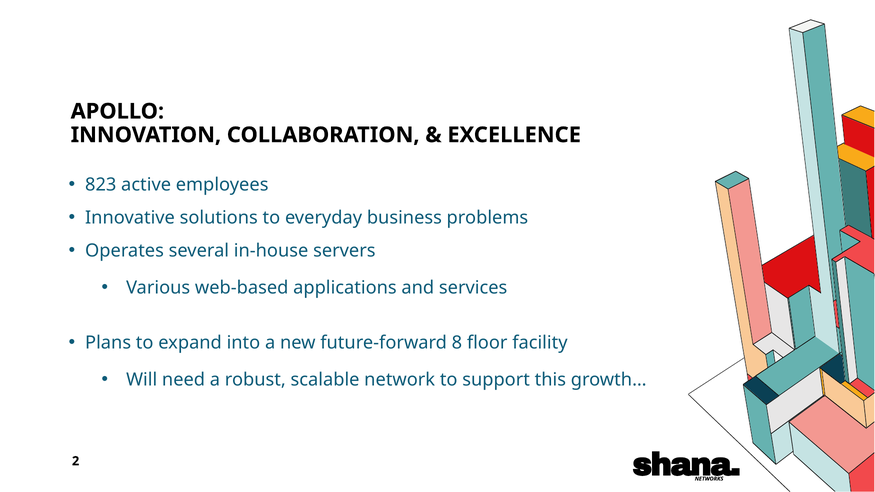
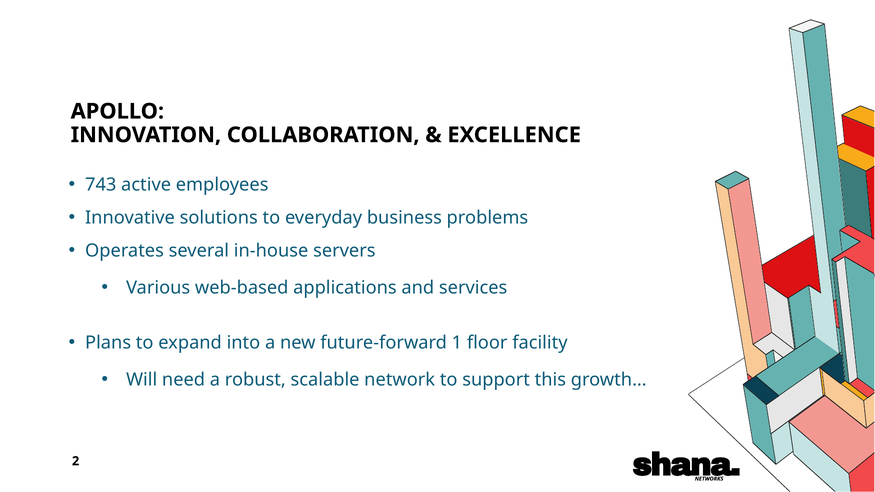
823: 823 -> 743 (101, 185)
8: 8 -> 1 (457, 343)
